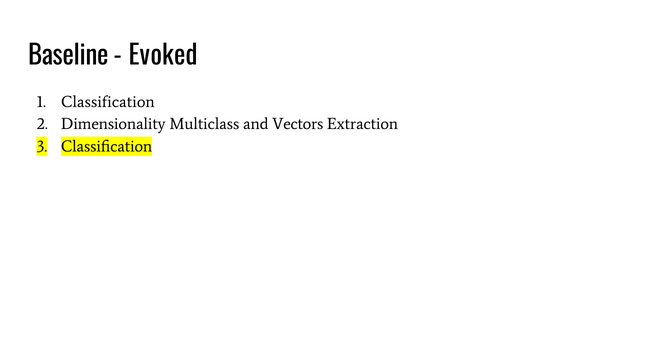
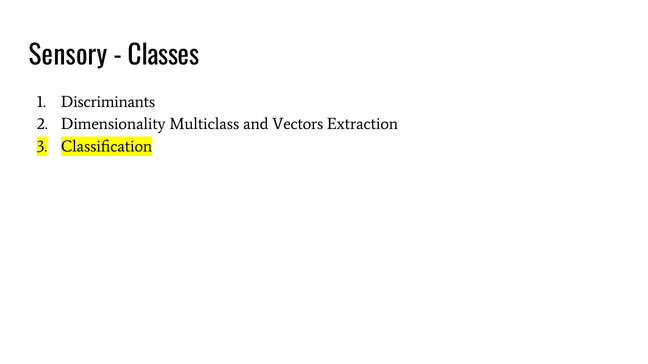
Baseline: Baseline -> Sensory (68, 56)
Evoked: Evoked -> Classes (164, 56)
Classification: Classification -> Discriminants (108, 102)
